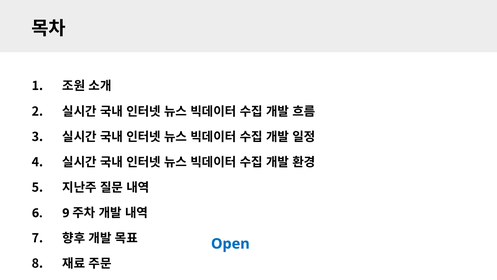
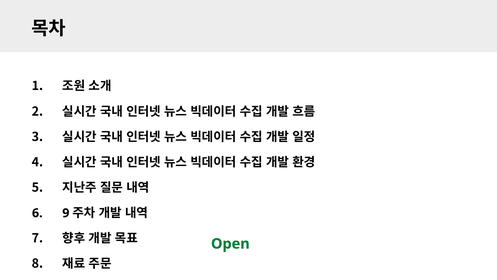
Open colour: blue -> green (230, 243)
